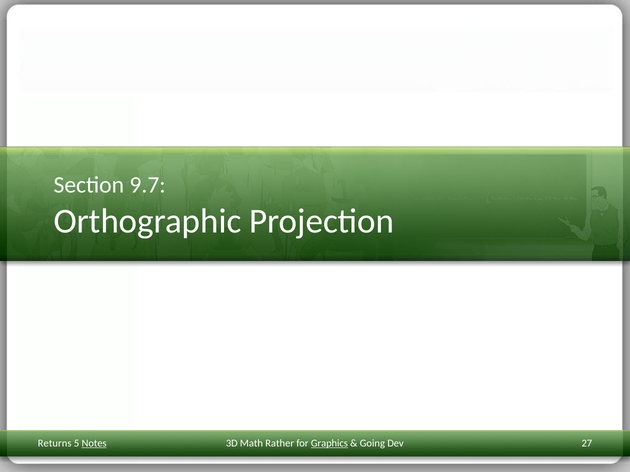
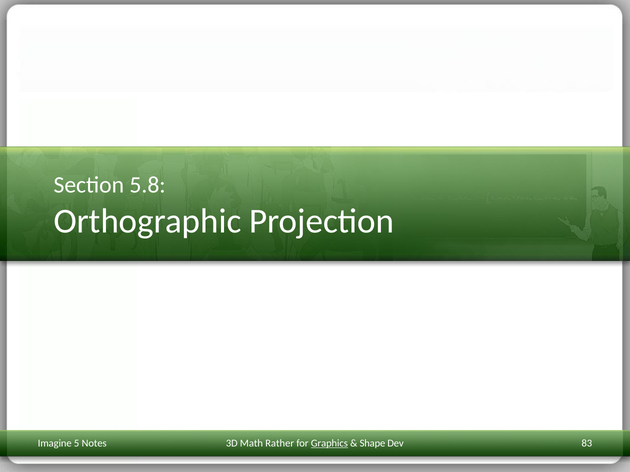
9.7: 9.7 -> 5.8 (148, 185)
Returns: Returns -> Imagine (55, 444)
Notes underline: present -> none (94, 444)
Going: Going -> Shape (372, 444)
27: 27 -> 83 (587, 444)
